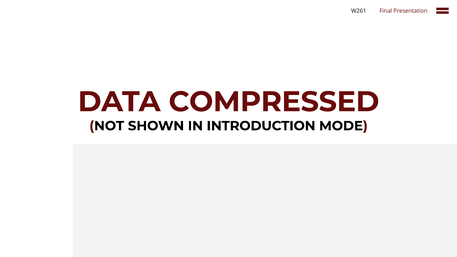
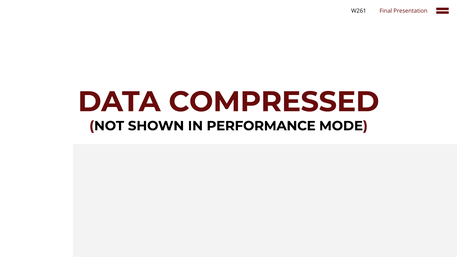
INTRODUCTION: INTRODUCTION -> PERFORMANCE (261, 126)
